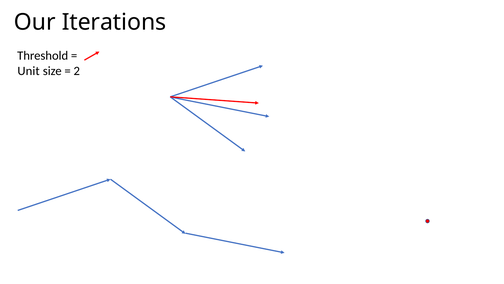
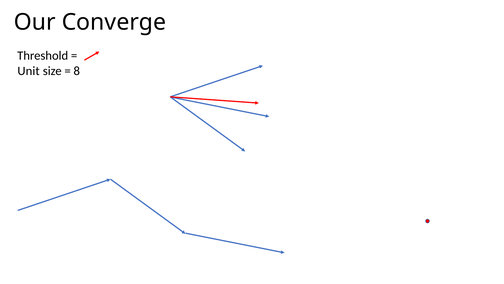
Iterations: Iterations -> Converge (114, 22)
2: 2 -> 8 (77, 71)
